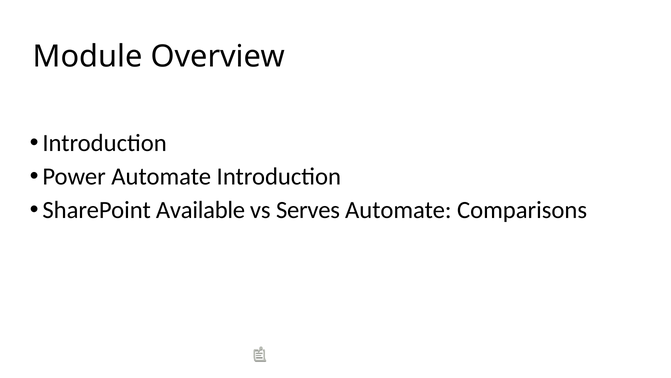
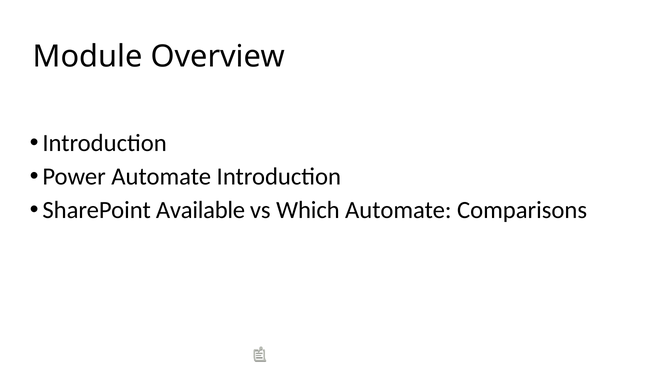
Serves: Serves -> Which (308, 210)
